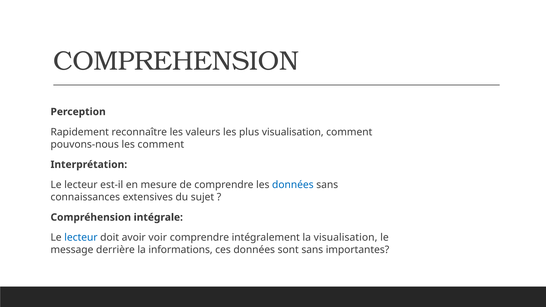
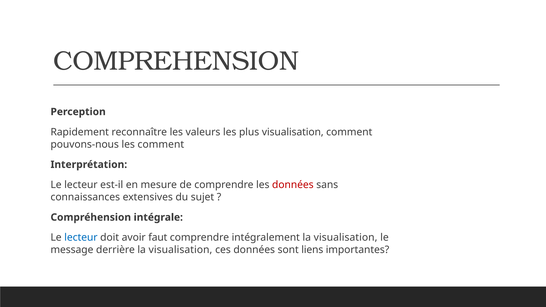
données colour: blue -> red (293, 185)
voir: voir -> faut (158, 238)
derrière la informations: informations -> visualisation (180, 250)
sont sans: sans -> liens (312, 250)
